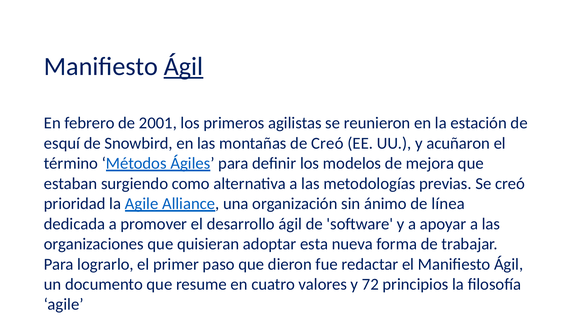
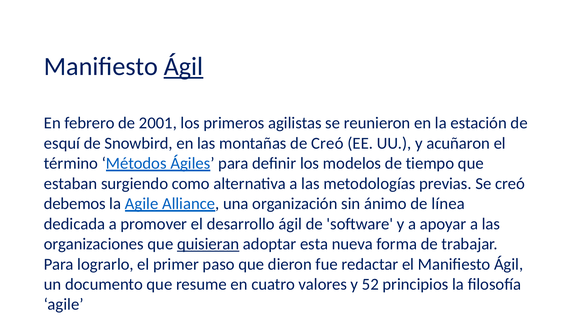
mejora: mejora -> tiempo (430, 163)
prioridad: prioridad -> debemos (75, 204)
quisieran underline: none -> present (208, 244)
72: 72 -> 52 (370, 284)
